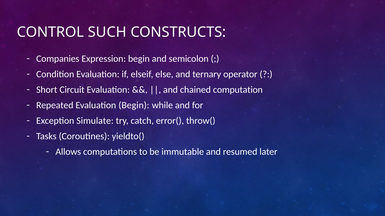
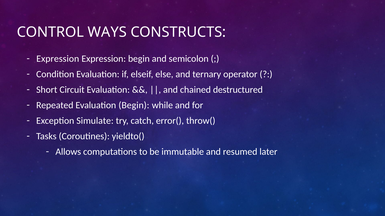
SUCH: SUCH -> WAYS (107, 32)
Companies: Companies -> Expression (58, 59)
computation: computation -> destructured (238, 90)
